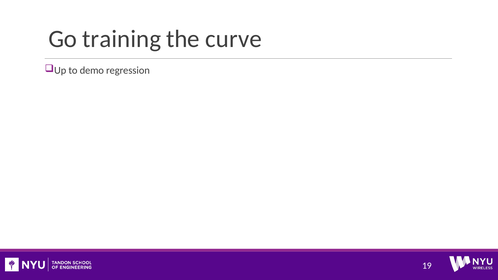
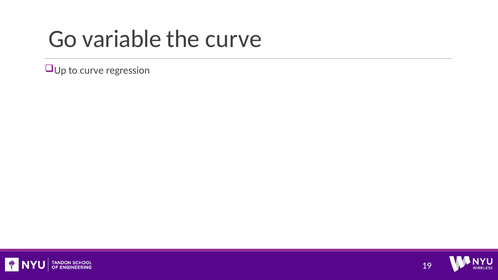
training: training -> variable (122, 39)
to demo: demo -> curve (92, 70)
